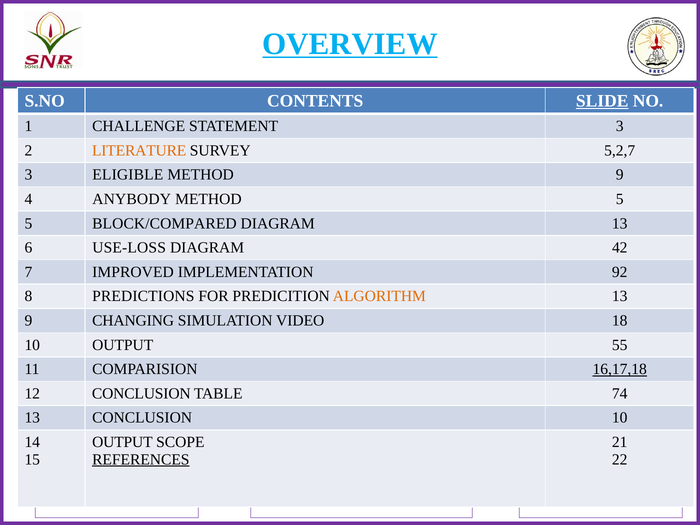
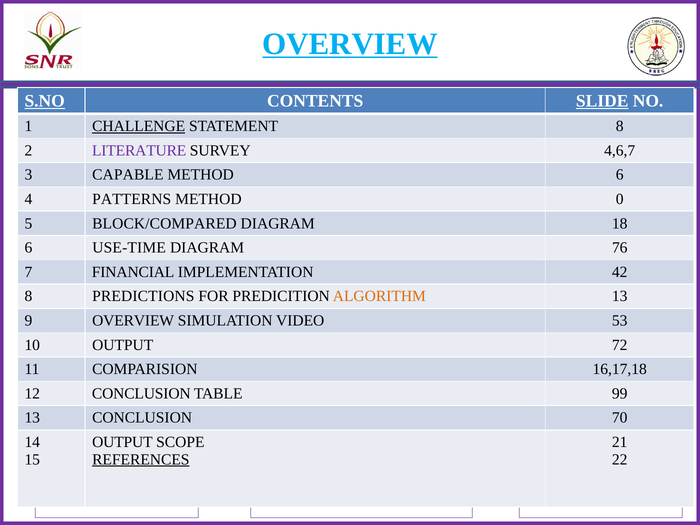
S.NO underline: none -> present (45, 101)
CHALLENGE underline: none -> present (139, 126)
STATEMENT 3: 3 -> 8 (620, 126)
LITERATURE colour: orange -> purple (139, 150)
5,2,7: 5,2,7 -> 4,6,7 (620, 150)
ELIGIBLE: ELIGIBLE -> CAPABLE (128, 175)
METHOD 9: 9 -> 6 (620, 175)
ANYBODY: ANYBODY -> PATTERNS (132, 199)
METHOD 5: 5 -> 0 (620, 199)
DIAGRAM 13: 13 -> 18 (620, 223)
USE-LOSS: USE-LOSS -> USE-TIME (129, 248)
42: 42 -> 76 (620, 248)
IMPROVED: IMPROVED -> FINANCIAL (133, 272)
92: 92 -> 42 (620, 272)
9 CHANGING: CHANGING -> OVERVIEW (133, 321)
18: 18 -> 53 (620, 321)
55: 55 -> 72 (620, 345)
16,17,18 underline: present -> none (620, 369)
74: 74 -> 99 (620, 394)
CONCLUSION 10: 10 -> 70 (620, 418)
